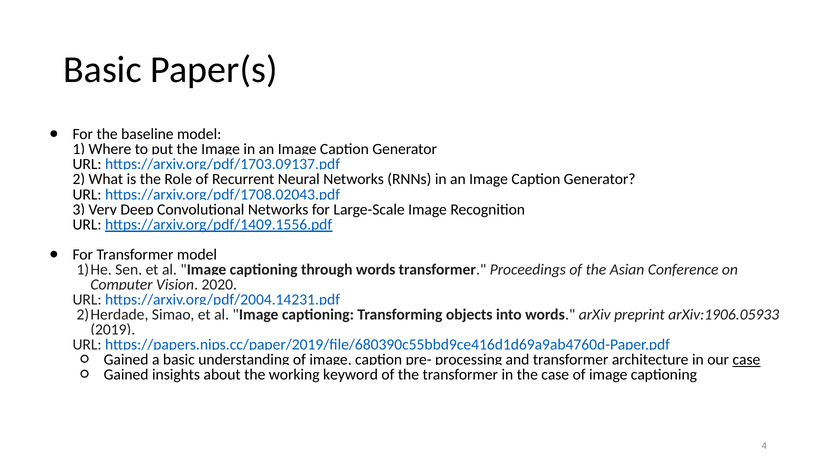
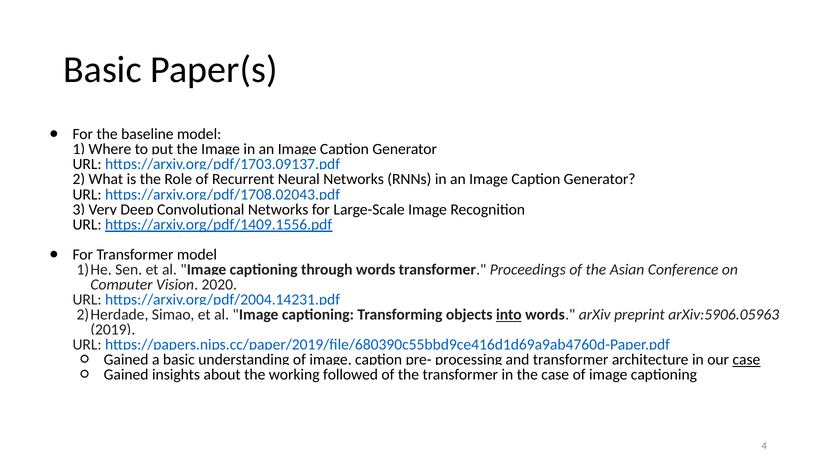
into underline: none -> present (509, 315)
arXiv:1906.05933: arXiv:1906.05933 -> arXiv:5906.05963 (724, 315)
keyword: keyword -> followed (351, 375)
